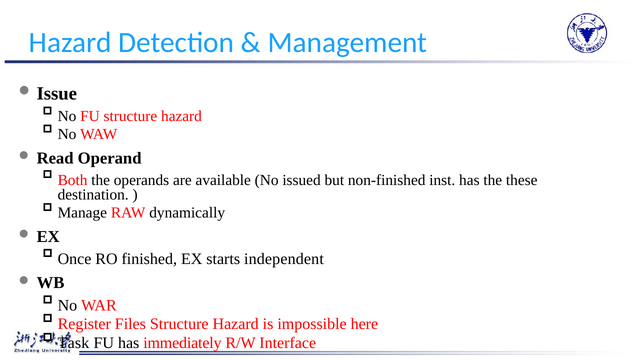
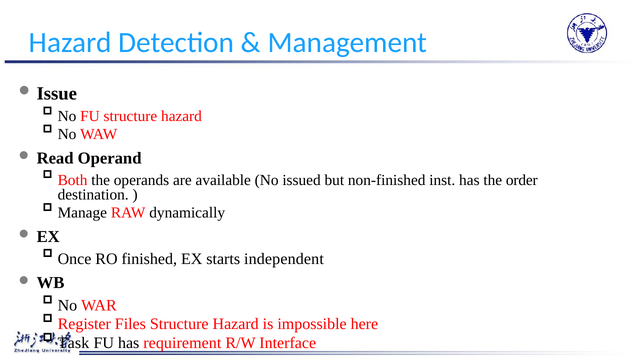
these: these -> order (522, 180)
immediately: immediately -> requirement (182, 343)
